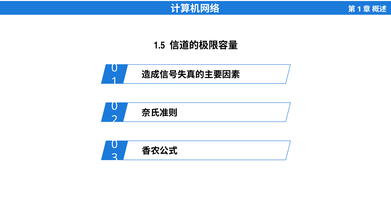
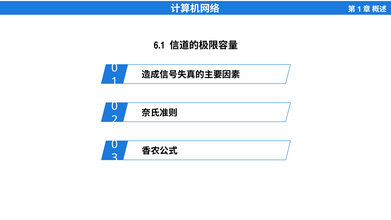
1.5: 1.5 -> 6.1 (159, 45)
